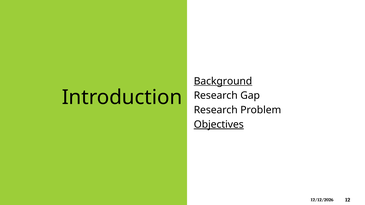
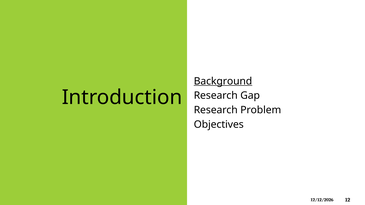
Objectives underline: present -> none (219, 125)
